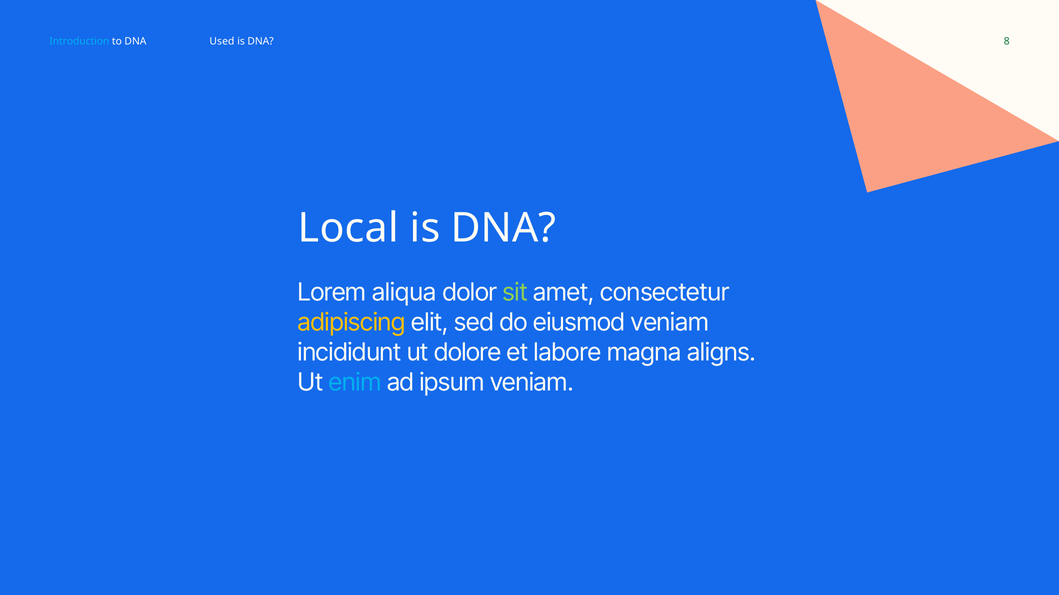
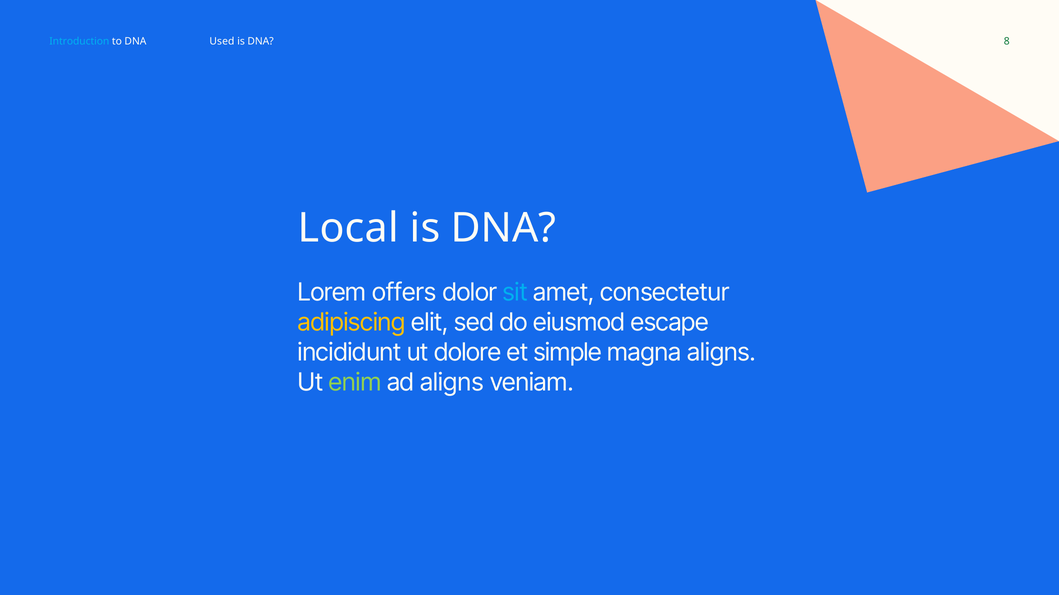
aliqua: aliqua -> offers (404, 293)
sit colour: light green -> light blue (515, 293)
eiusmod veniam: veniam -> escape (670, 323)
labore: labore -> simple (568, 353)
enim colour: light blue -> light green (355, 383)
ad ipsum: ipsum -> aligns (452, 383)
